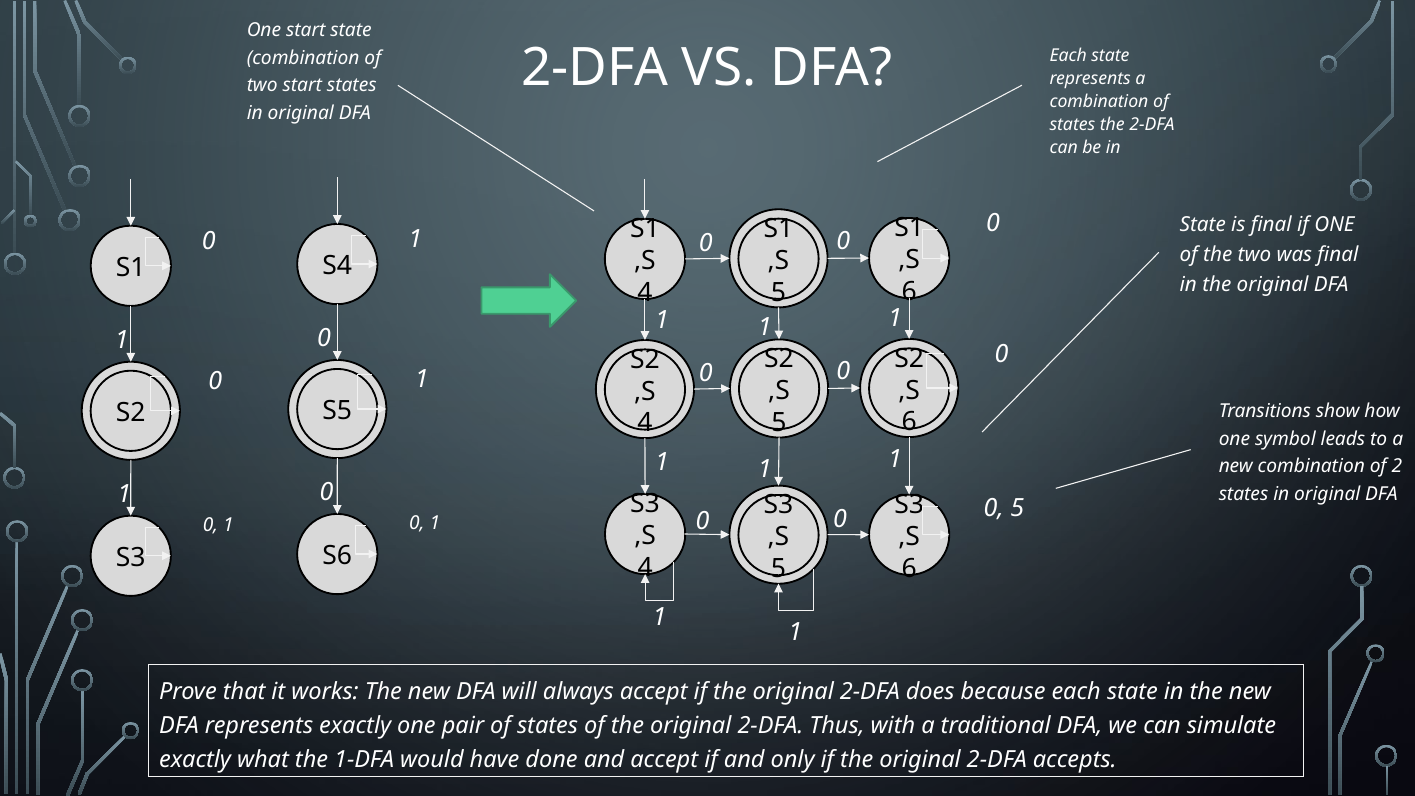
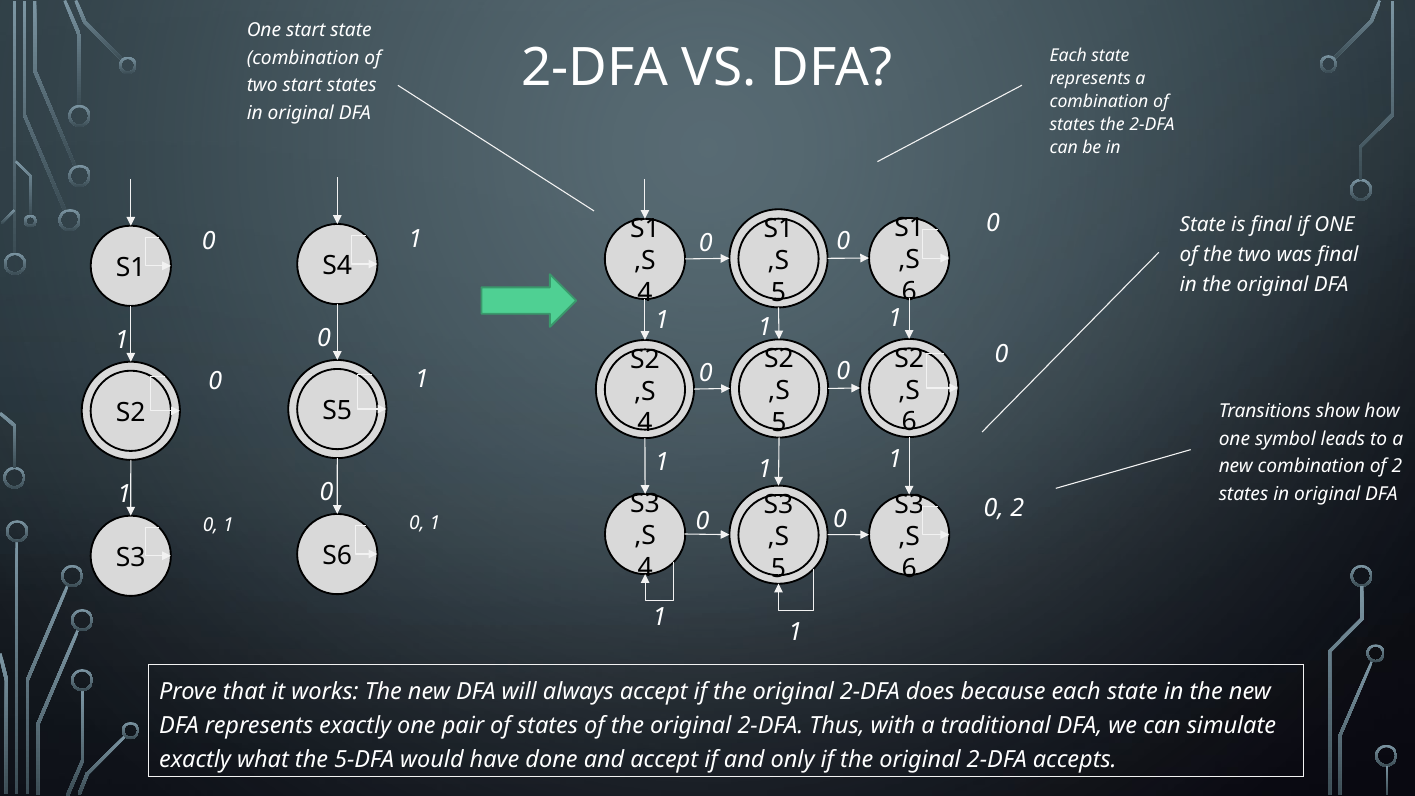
0 5: 5 -> 2 (1017, 508)
1-DFA: 1-DFA -> 5-DFA (364, 759)
